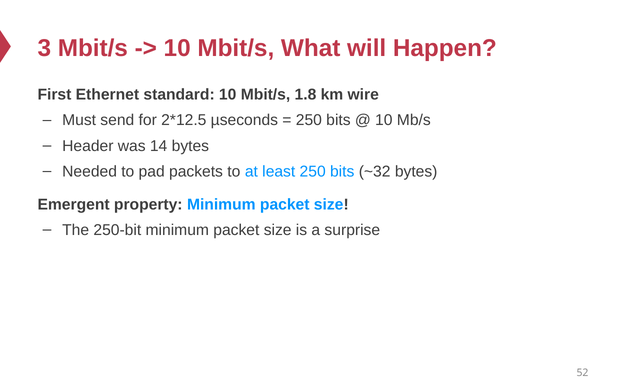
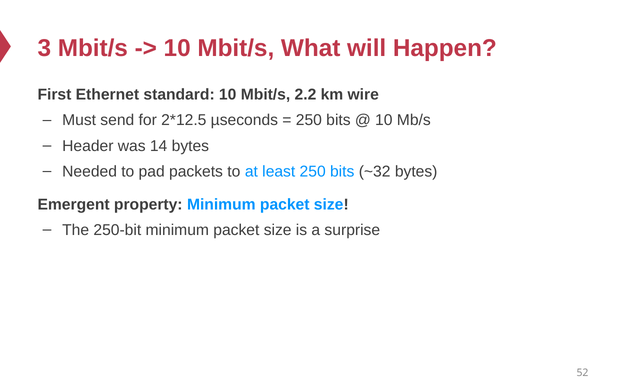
1.8: 1.8 -> 2.2 (305, 95)
